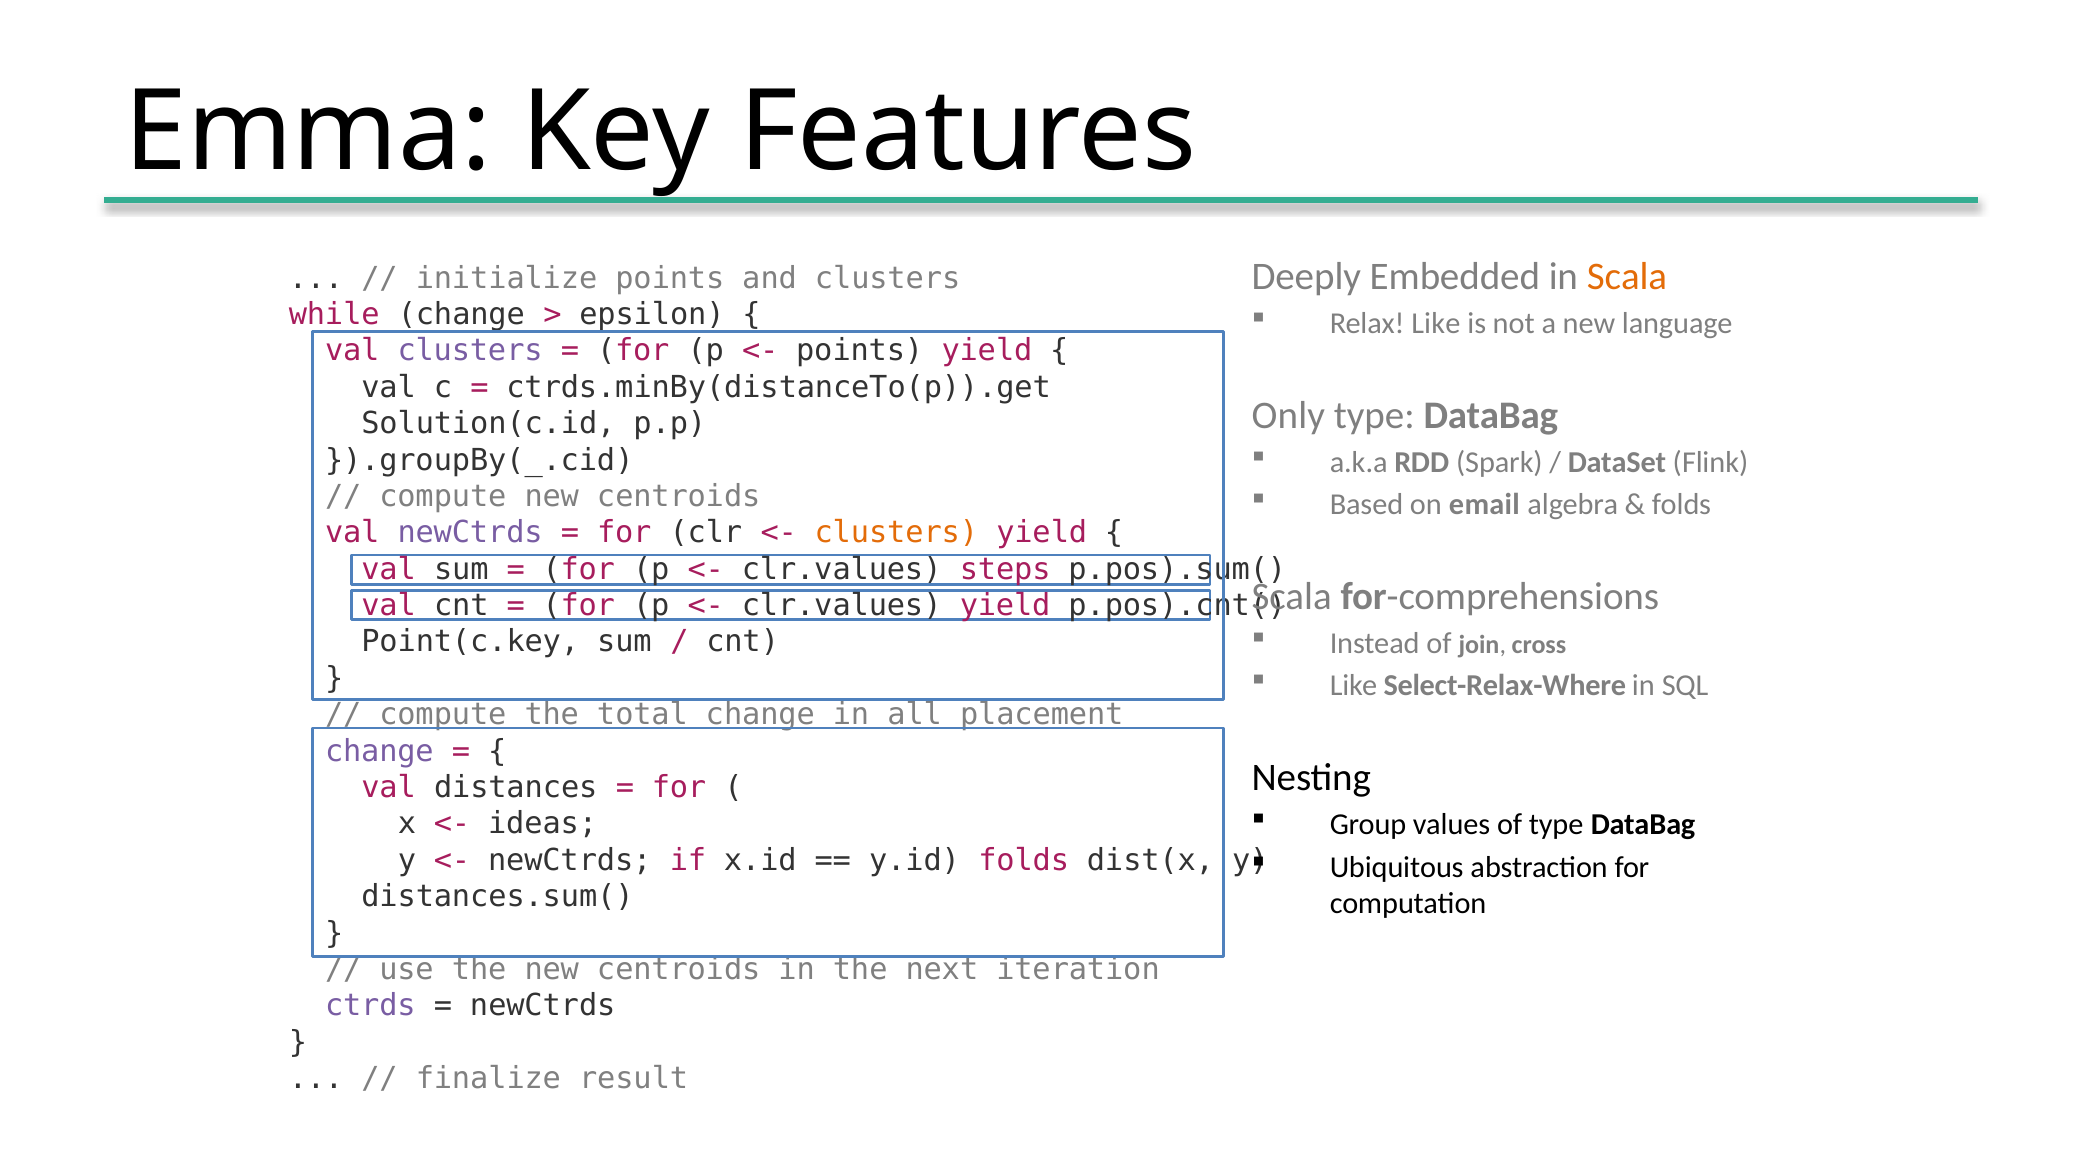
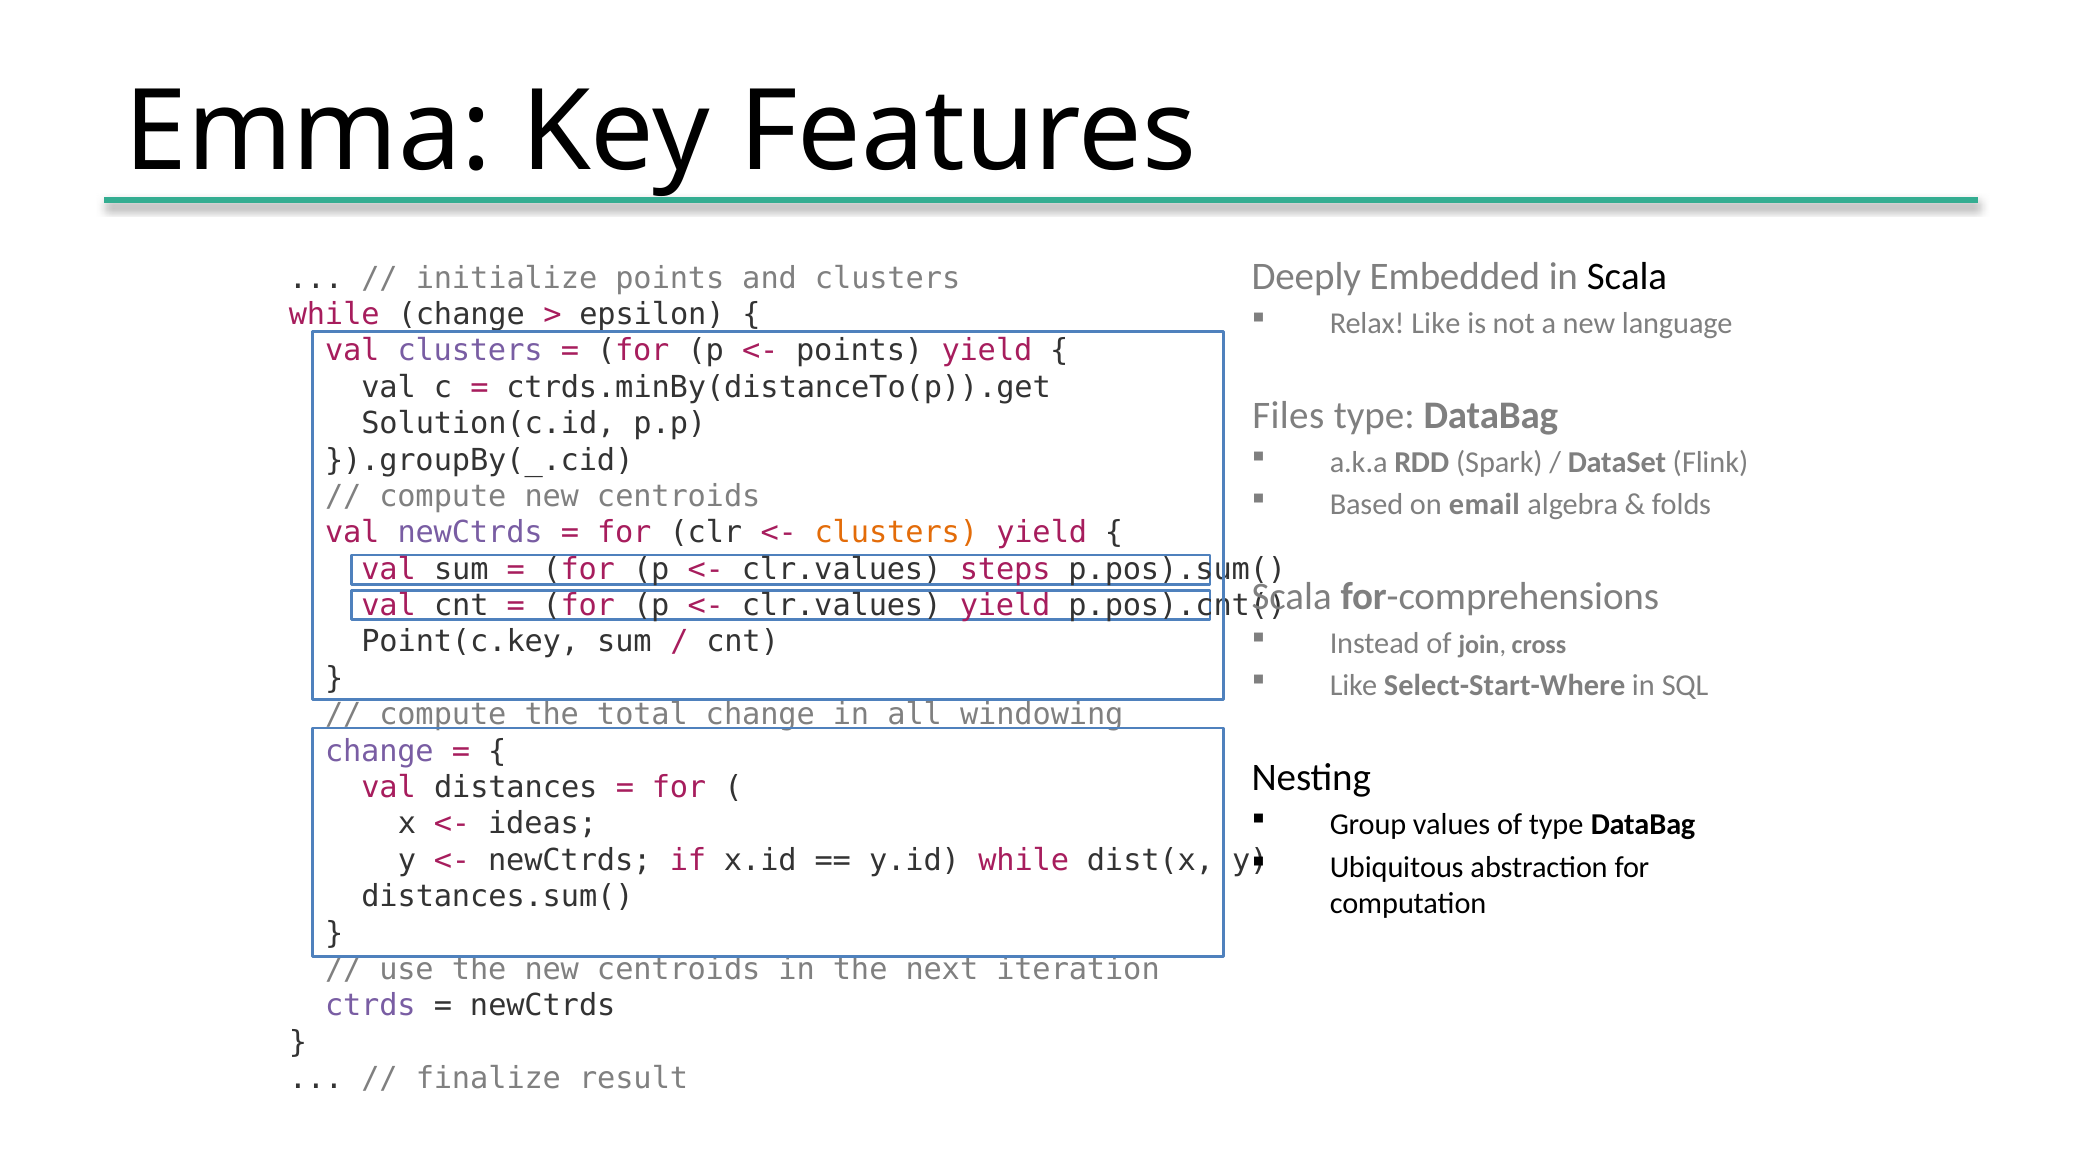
Scala colour: orange -> black (1627, 276)
Only: Only -> Files (1288, 415)
Select-Relax-Where: Select-Relax-Where -> Select-Start-Where (1505, 686)
placement: placement -> windowing (1042, 715)
y.id folds: folds -> while (1024, 860)
